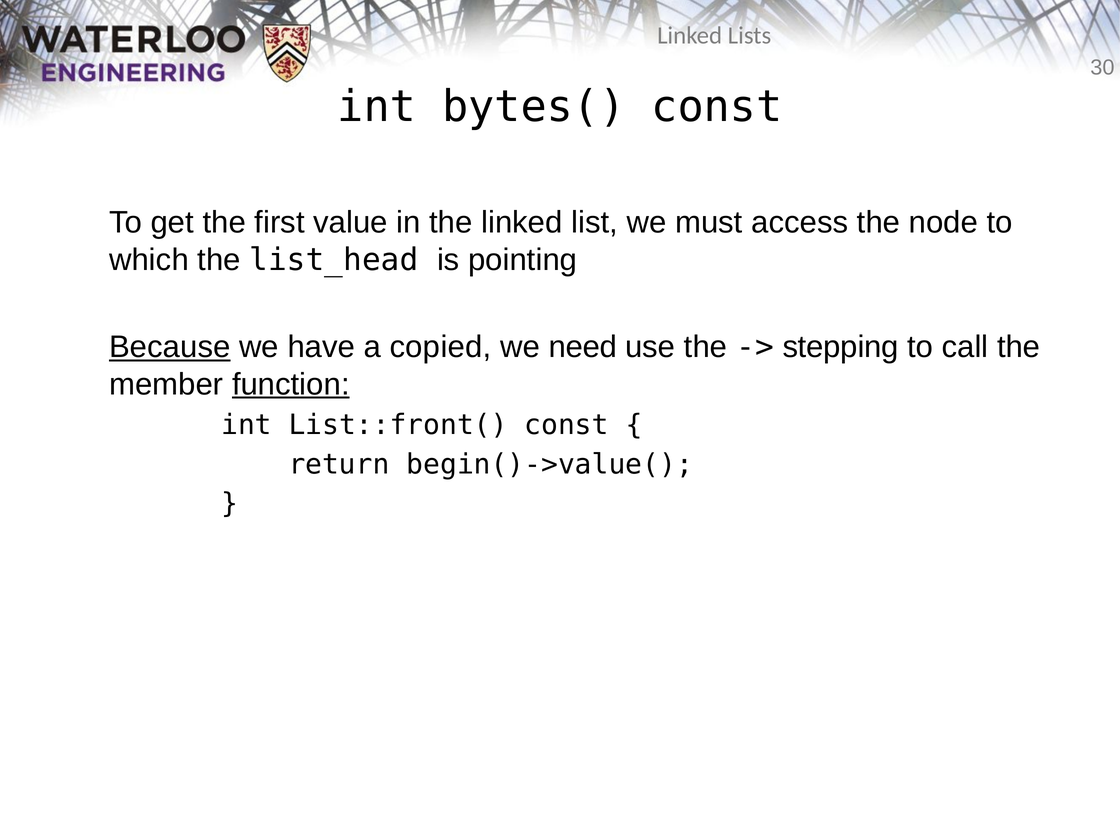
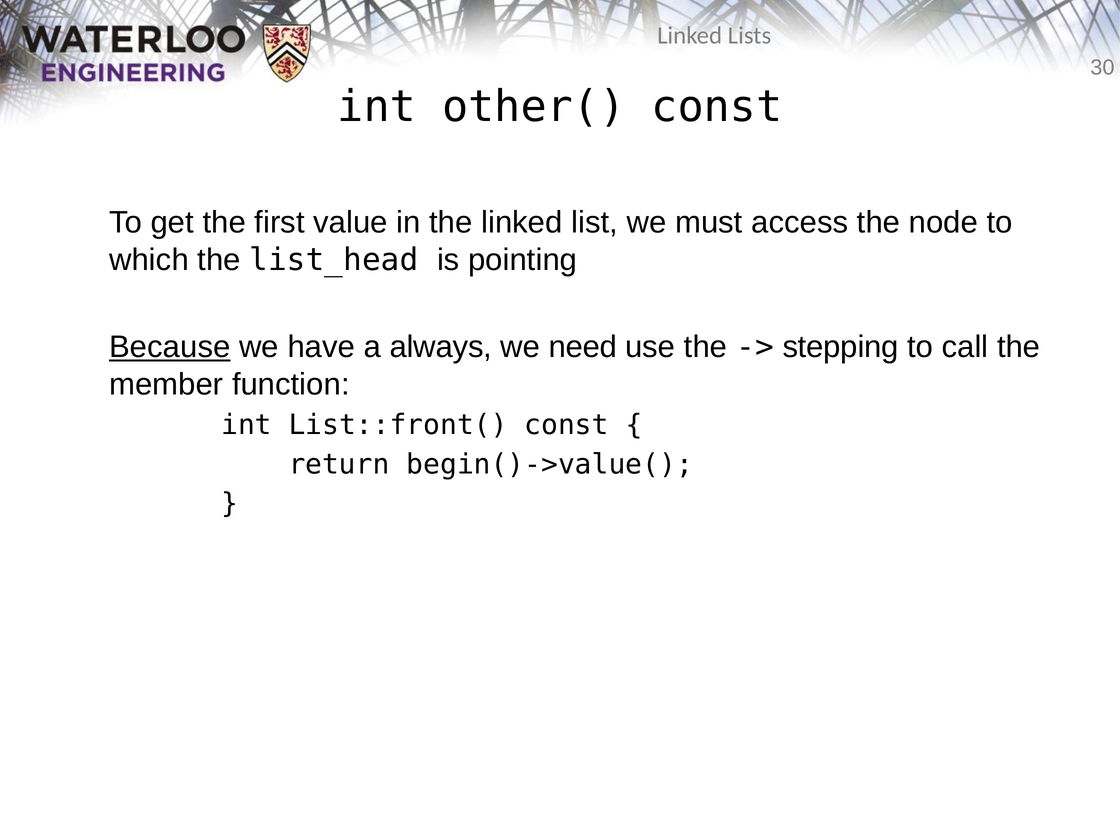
bytes(: bytes( -> other( (534, 107)
copied: copied -> always (441, 347)
function underline: present -> none (291, 384)
